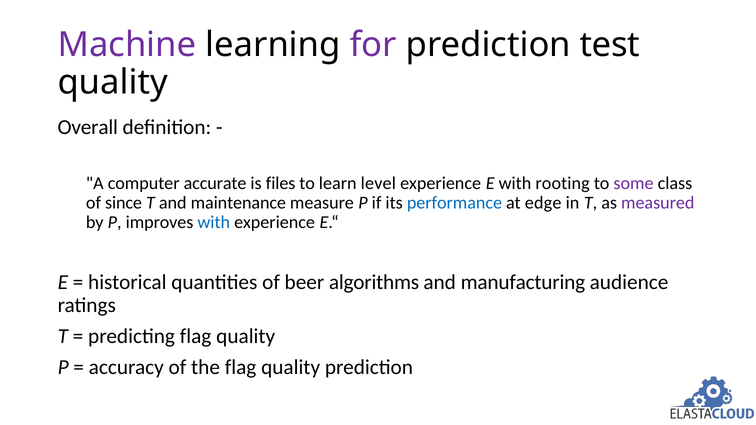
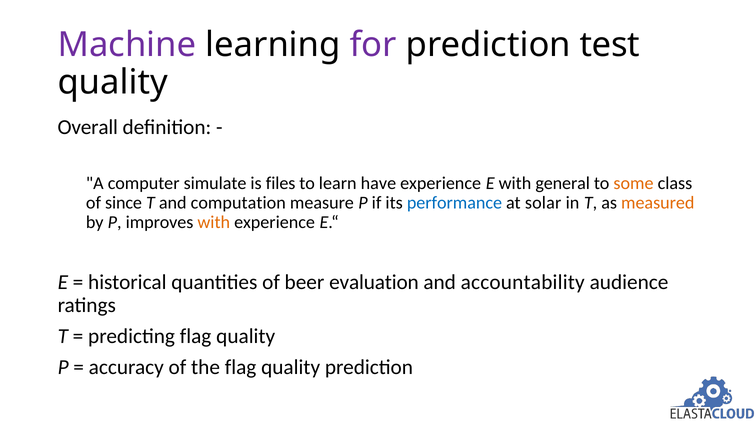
accurate: accurate -> simulate (215, 183)
level: level -> have (378, 183)
rooting: rooting -> general (563, 183)
some colour: purple -> orange (634, 183)
maintenance: maintenance -> computation (238, 203)
edge: edge -> solar (543, 203)
measured colour: purple -> orange (658, 203)
with colour: blue -> orange (214, 223)
algorithms: algorithms -> evaluation (374, 283)
manufacturing: manufacturing -> accountability (523, 283)
